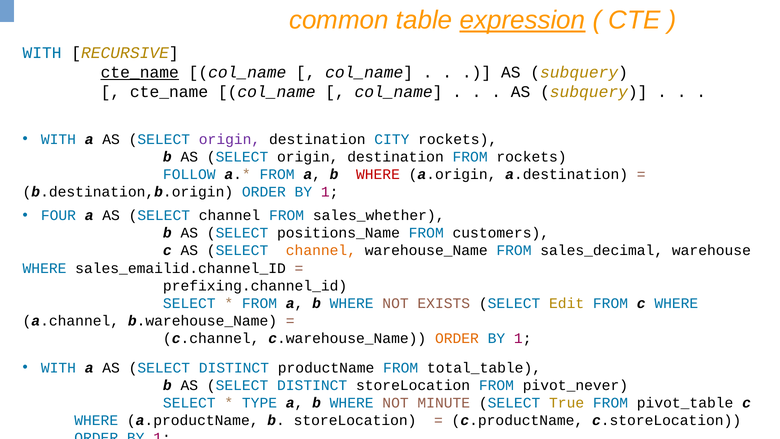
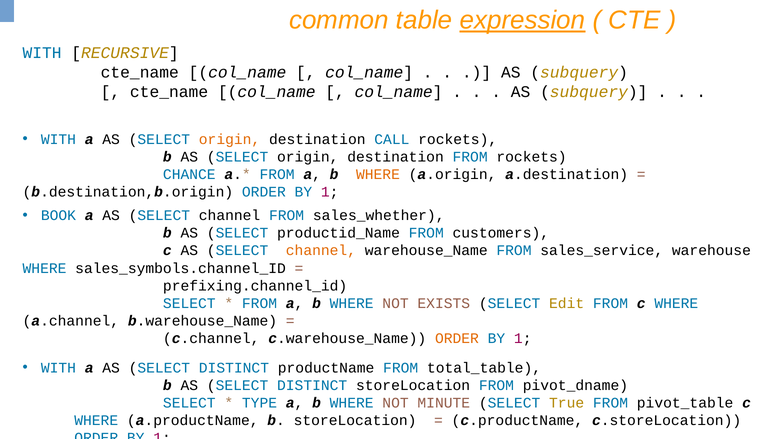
cte_name underline: present -> none (140, 73)
origin colour: purple -> orange (230, 139)
CITY: CITY -> CALL (392, 139)
FOLLOW: FOLLOW -> CHANCE (189, 174)
WHERE colour: red -> orange (378, 174)
FOUR: FOUR -> BOOK (58, 215)
positions_Name: positions_Name -> productid_Name (338, 233)
sales_decimal: sales_decimal -> sales_service (602, 250)
sales_emailid.channel_ID: sales_emailid.channel_ID -> sales_symbols.channel_ID (181, 268)
pivot_never: pivot_never -> pivot_dname (575, 385)
